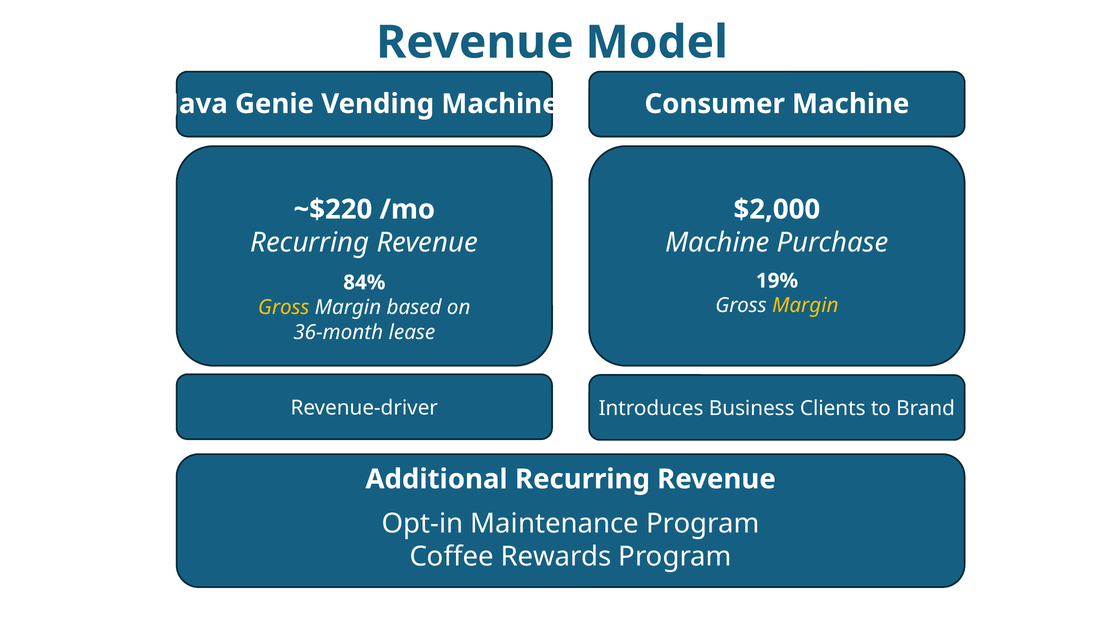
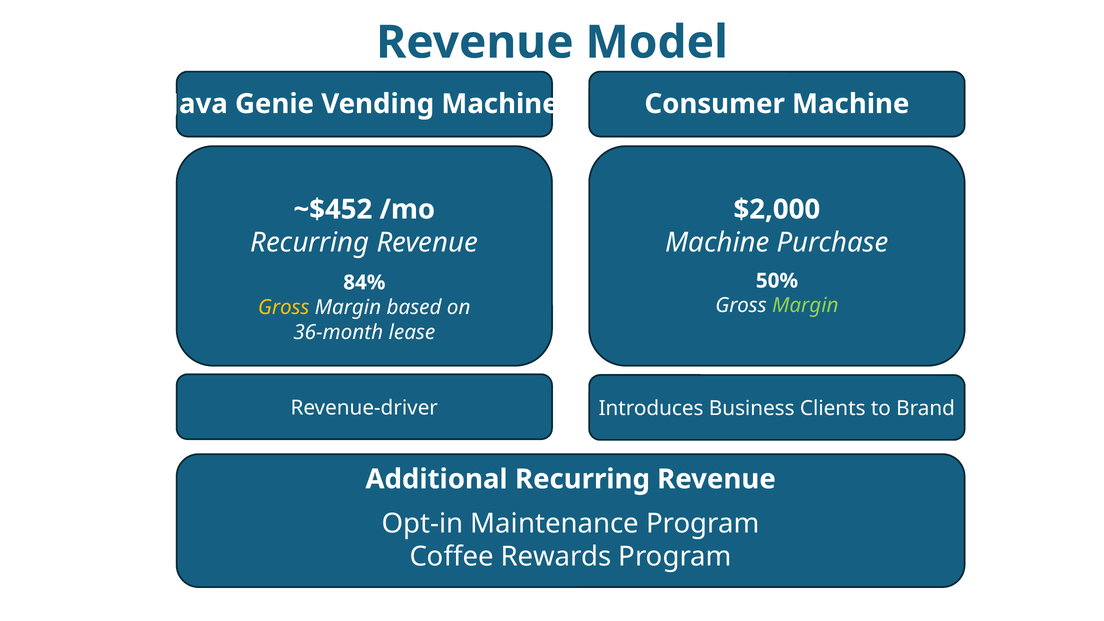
~$220: ~$220 -> ~$452 (333, 209)
19%: 19% -> 50% (777, 281)
Margin colour: yellow -> light green (805, 306)
